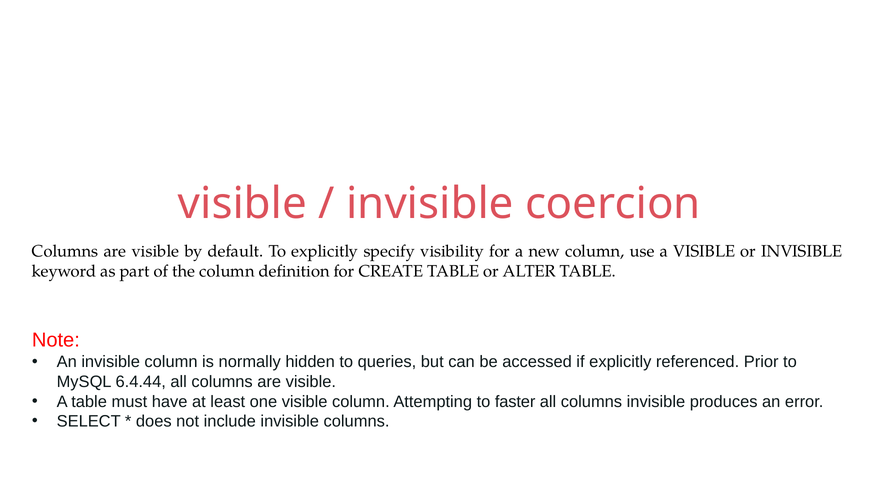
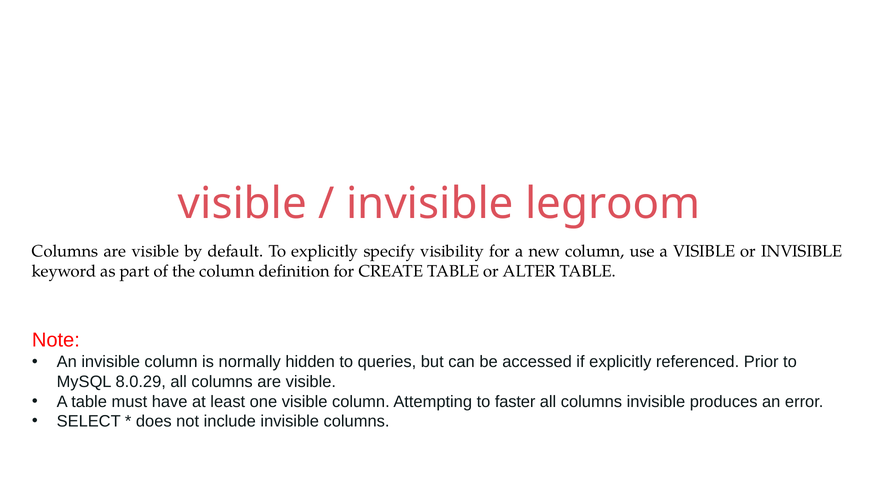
coercion: coercion -> legroom (613, 204)
6.4.44: 6.4.44 -> 8.0.29 (141, 381)
